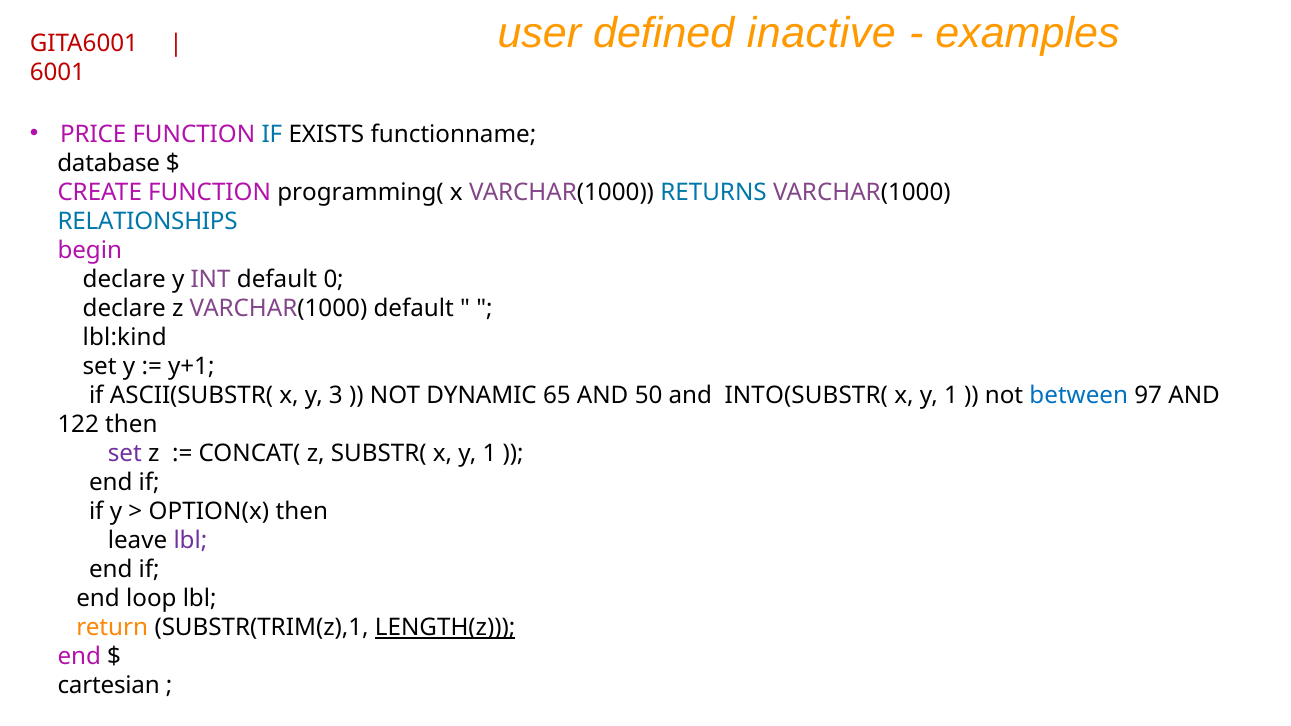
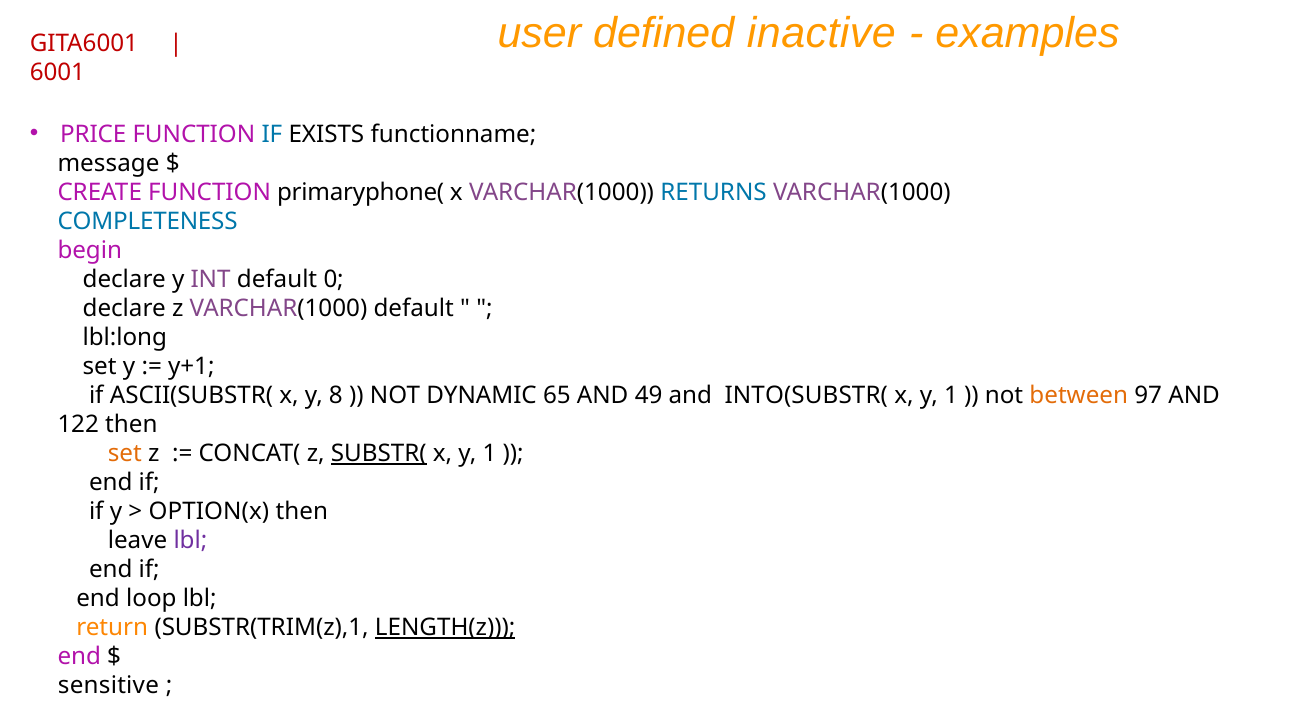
database: database -> message (109, 163)
programming(: programming( -> primaryphone( (361, 192)
RELATIONSHIPS: RELATIONSHIPS -> COMPLETENESS (148, 221)
lbl:kind: lbl:kind -> lbl:long (125, 337)
3: 3 -> 8 (336, 396)
50: 50 -> 49 (649, 396)
between colour: blue -> orange (1079, 396)
set colour: purple -> orange (125, 454)
SUBSTR( underline: none -> present (379, 454)
cartesian: cartesian -> sensitive (108, 686)
